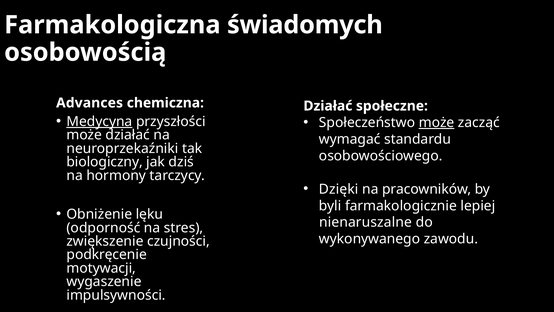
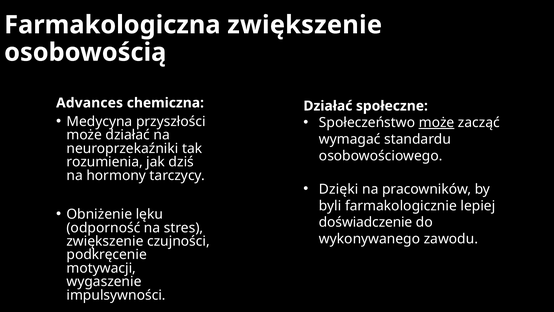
Farmakologiczna świadomych: świadomych -> zwiększenie (305, 25)
Medycyna underline: present -> none (99, 121)
biologiczny: biologiczny -> rozumienia (105, 162)
nienaruszalne: nienaruszalne -> doświadczenie (366, 222)
